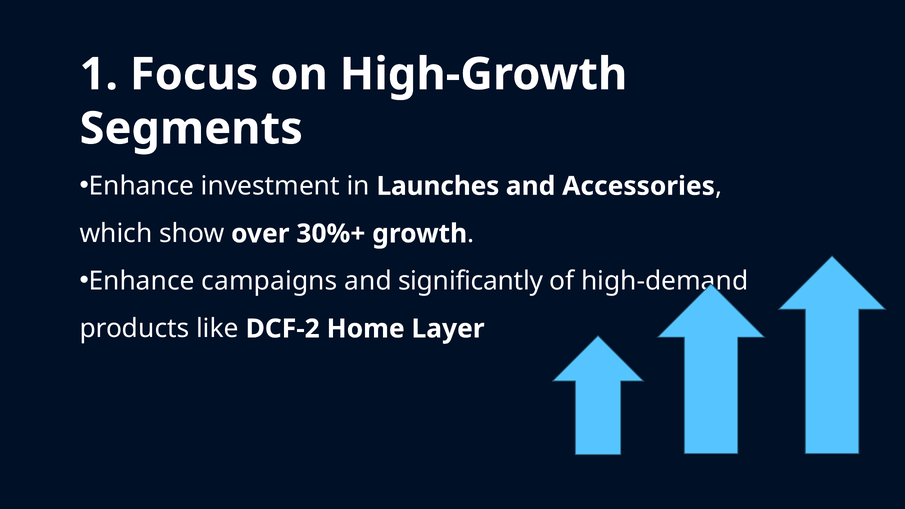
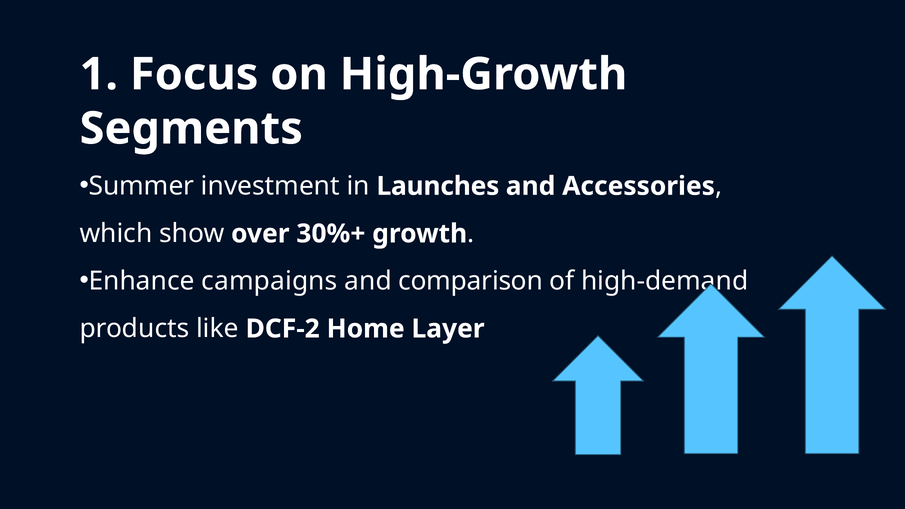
Enhance: Enhance -> Summer (141, 186)
significantly: significantly -> comparison (471, 281)
